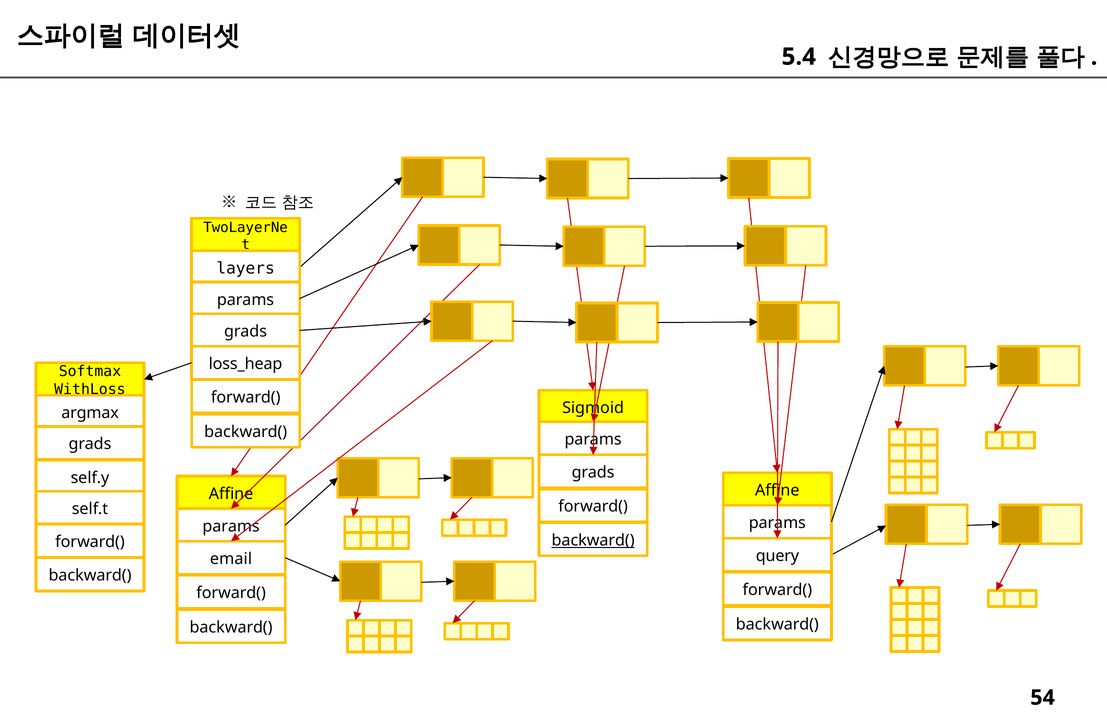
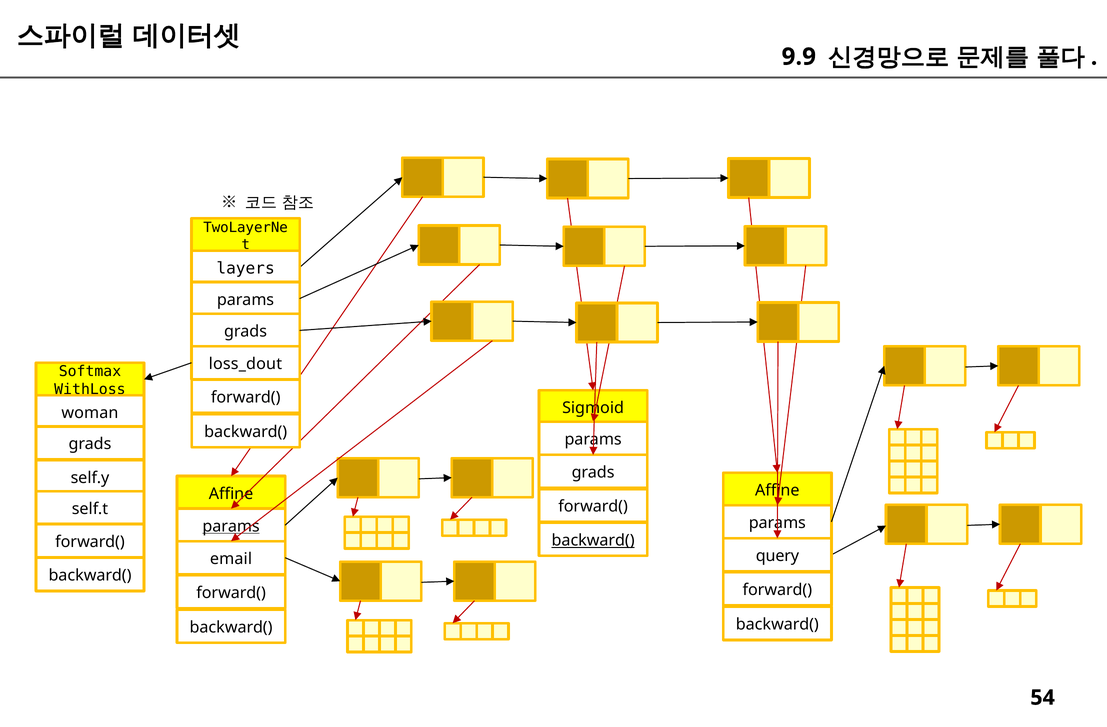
5.4: 5.4 -> 9.9 (799, 57)
loss_heap: loss_heap -> loss_dout (245, 364)
argmax: argmax -> woman (90, 413)
params underline: none -> present (231, 526)
